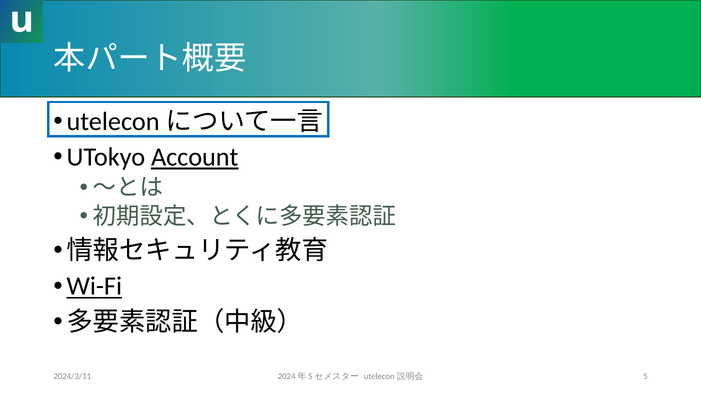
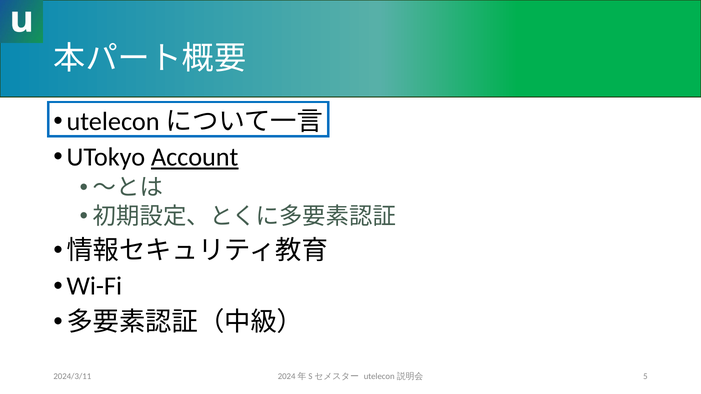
Wi-Fi underline: present -> none (94, 287)
